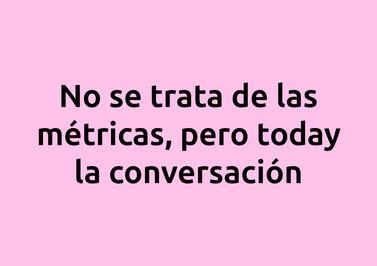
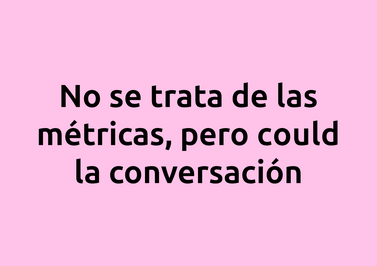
today: today -> could (298, 134)
